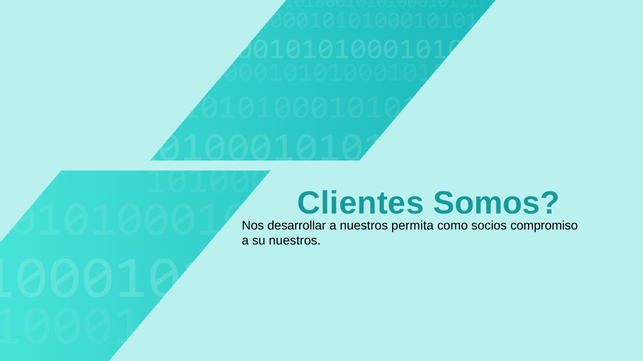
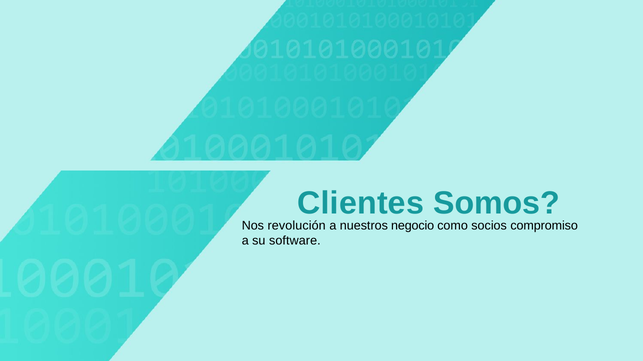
desarrollar: desarrollar -> revolución (297, 226)
permita: permita -> negocio (413, 226)
su nuestros: nuestros -> software (295, 241)
